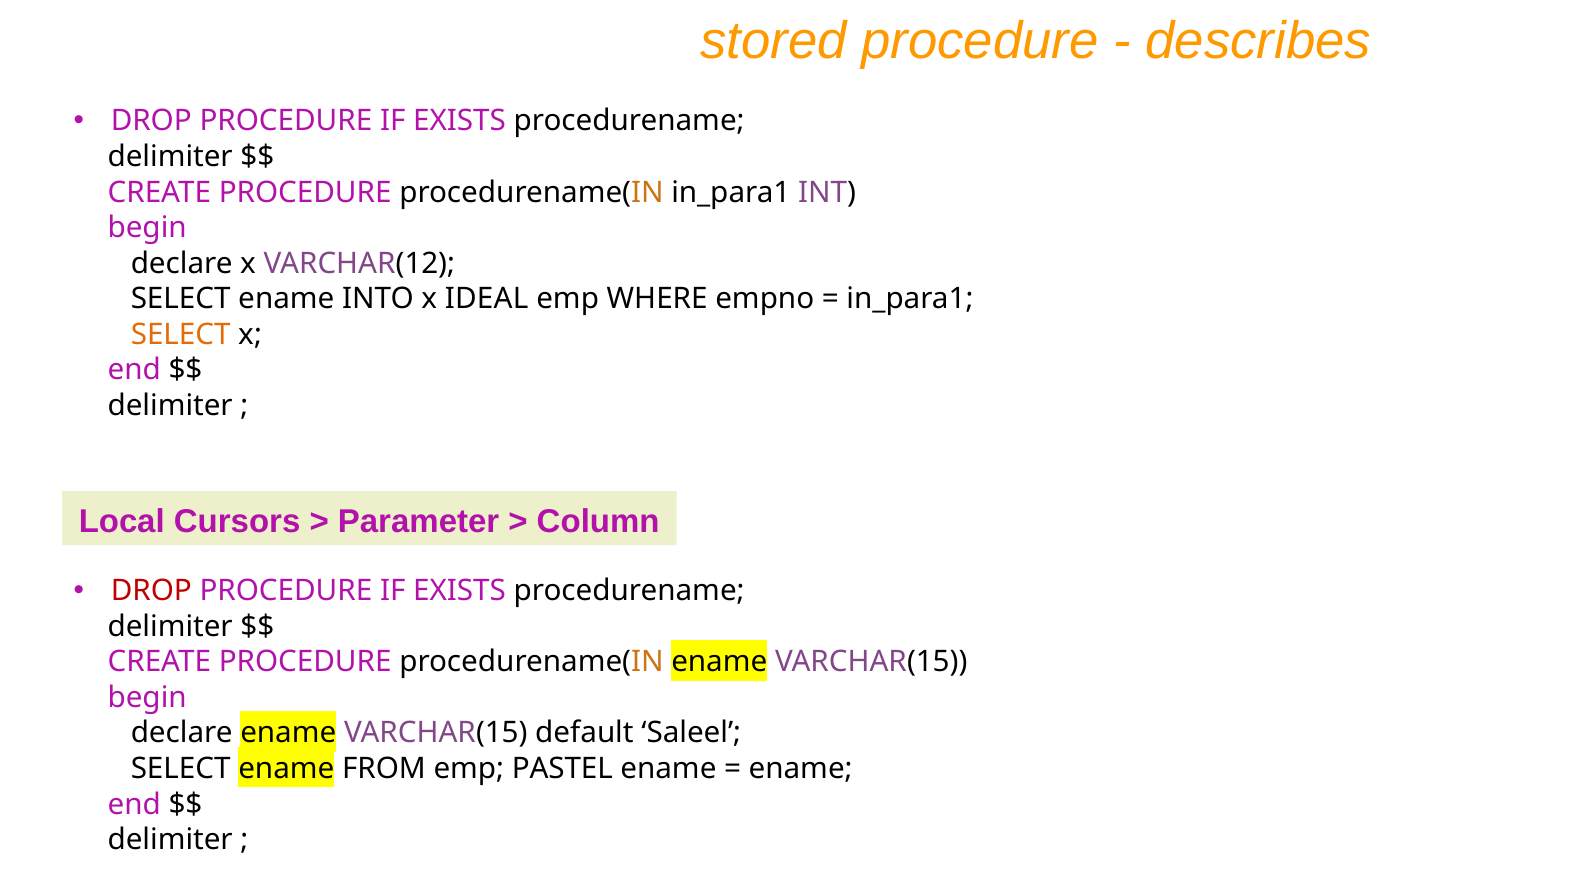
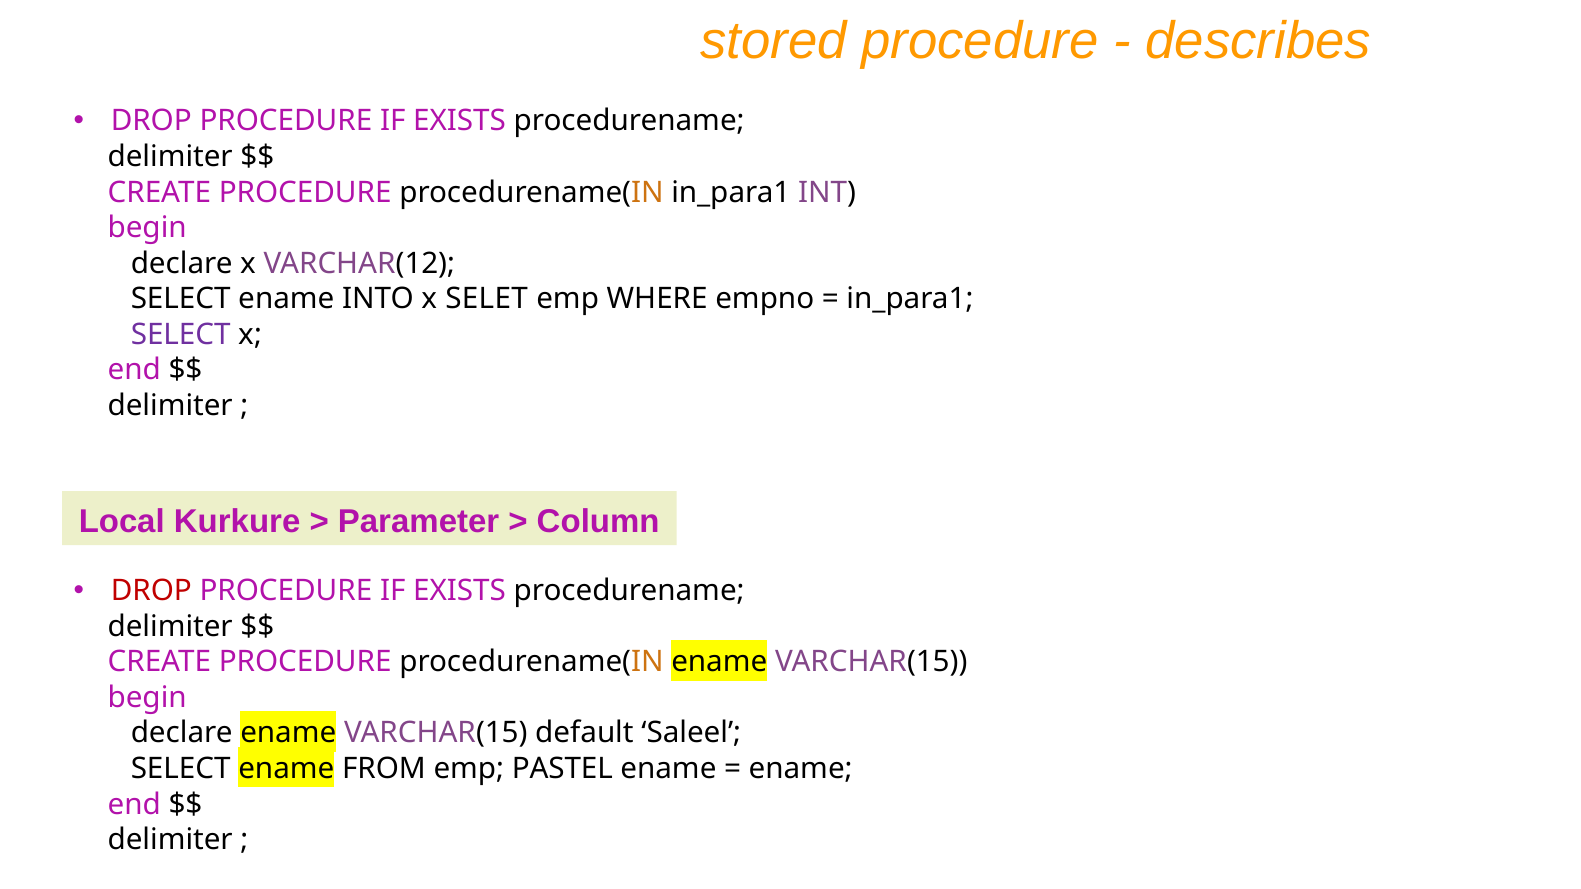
IDEAL: IDEAL -> SELET (487, 299)
SELECT colour: orange -> purple (181, 335)
Cursors: Cursors -> Kurkure (237, 522)
